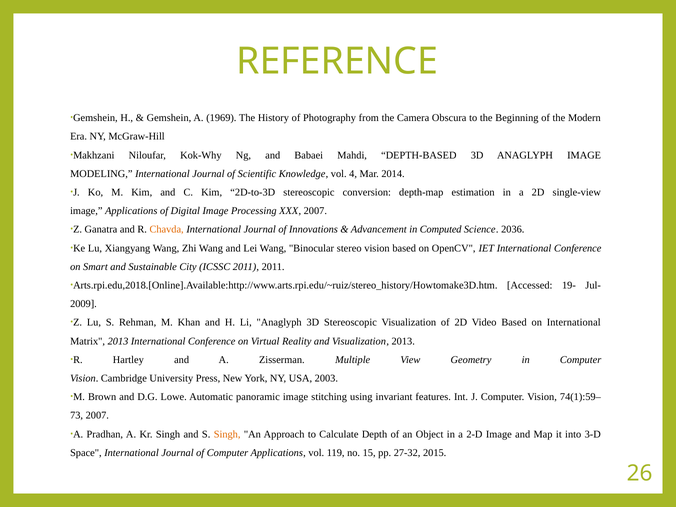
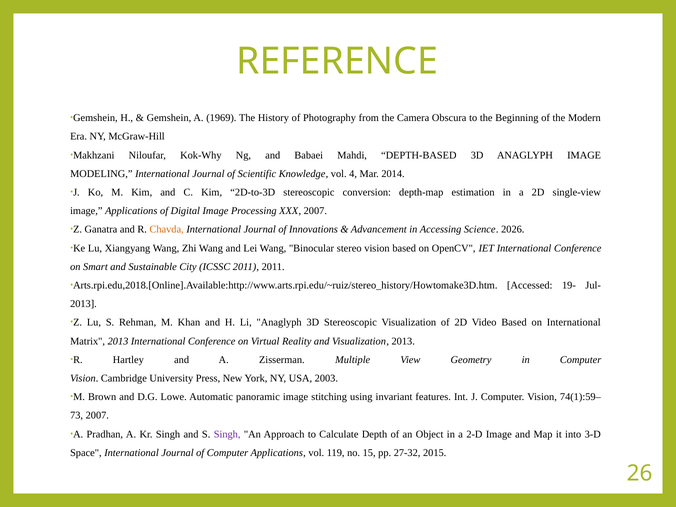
Computed: Computed -> Accessing (441, 230)
2036: 2036 -> 2026 (513, 230)
2009: 2009 -> 2013 (83, 304)
Singh colour: orange -> purple (227, 434)
